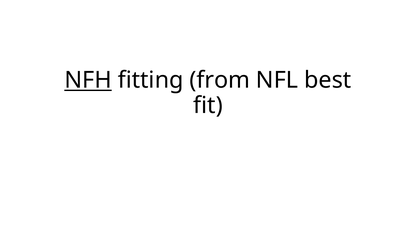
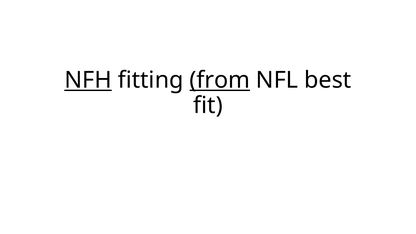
from underline: none -> present (220, 80)
